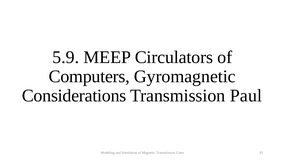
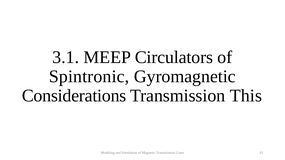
5.9: 5.9 -> 3.1 (66, 57)
Computers: Computers -> Spintronic (89, 77)
Paul: Paul -> This (246, 96)
